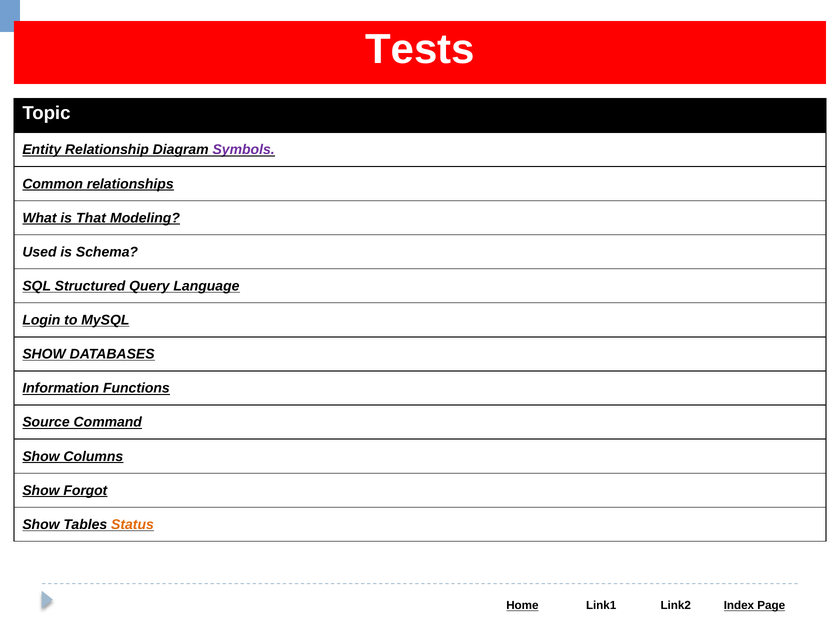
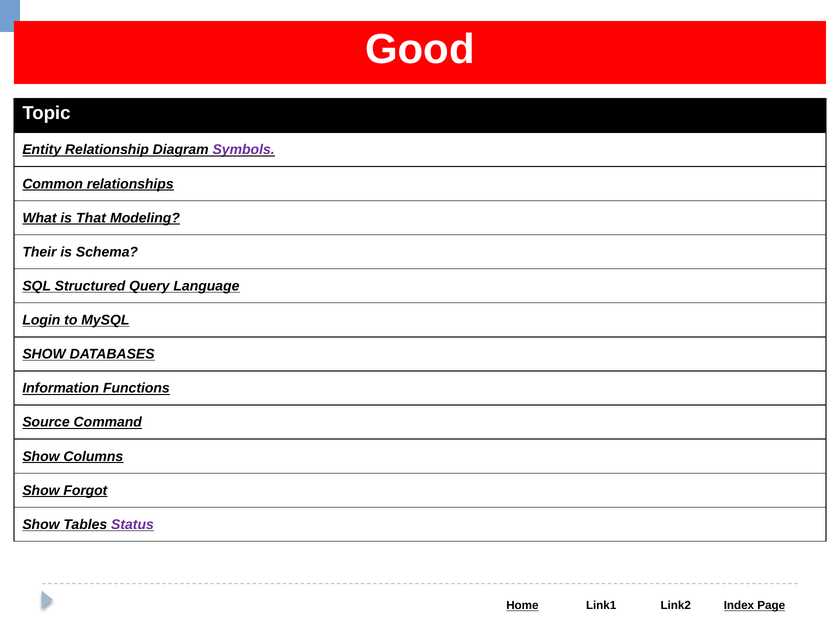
Tests: Tests -> Good (420, 49)
Used: Used -> Their (39, 252)
Status colour: orange -> purple (132, 525)
